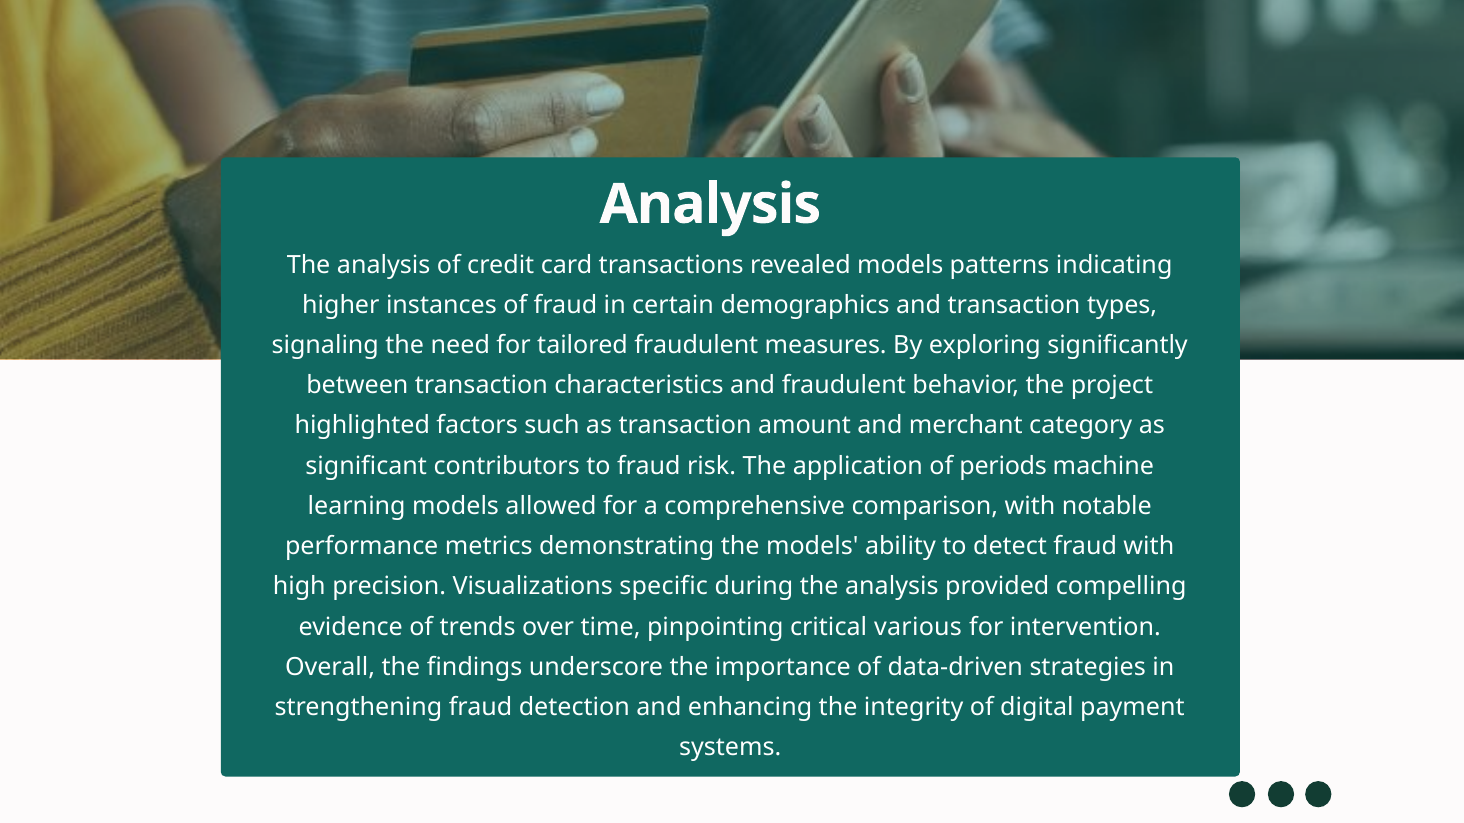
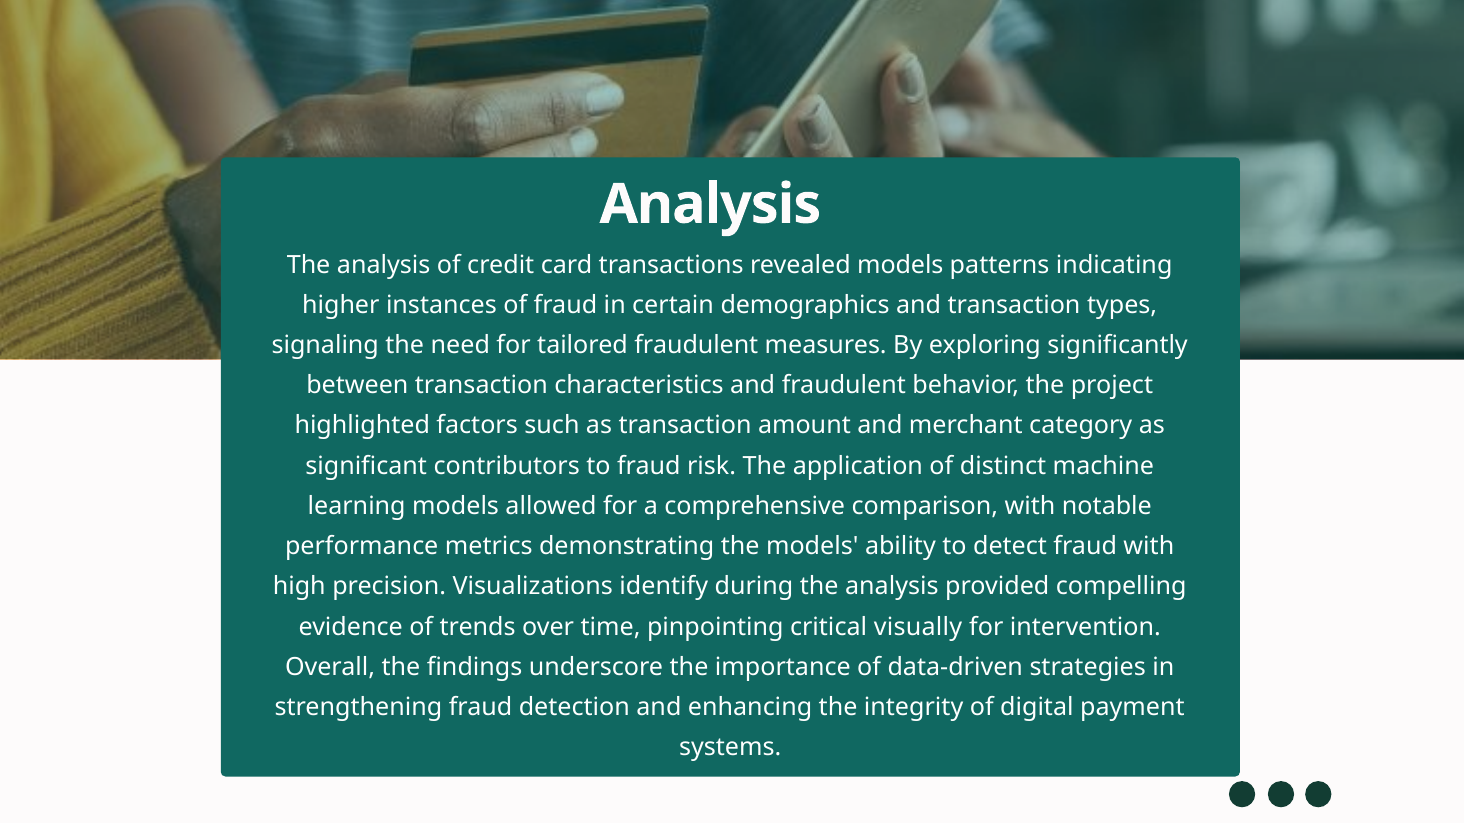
periods: periods -> distinct (1003, 466)
specific: specific -> identify (664, 587)
various: various -> visually (918, 627)
